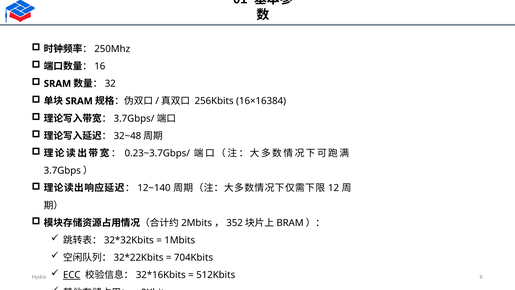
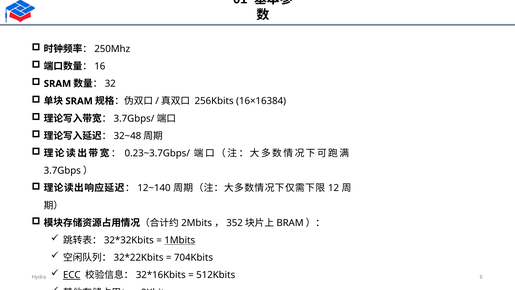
1Mbits underline: none -> present (180, 240)
